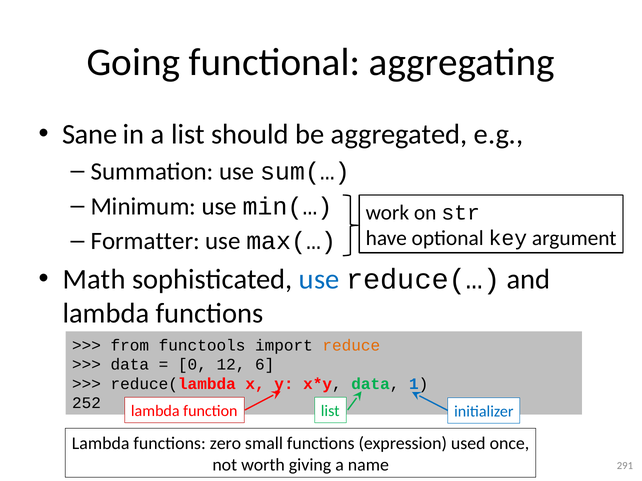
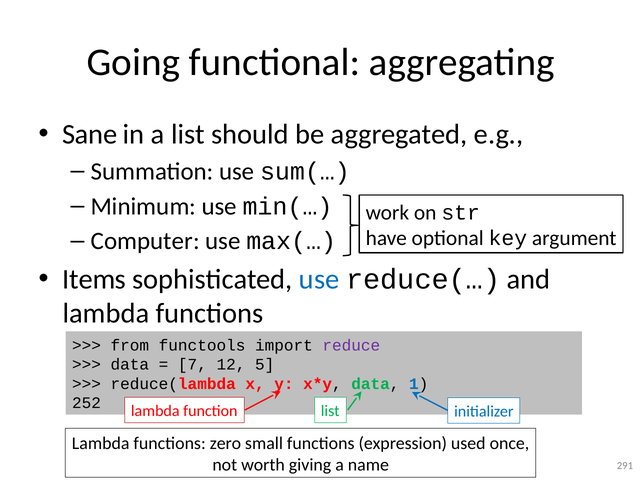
Formatter: Formatter -> Computer (145, 242)
Math: Math -> Items (94, 280)
reduce colour: orange -> purple (351, 346)
0: 0 -> 7 (192, 365)
6: 6 -> 5 (265, 365)
